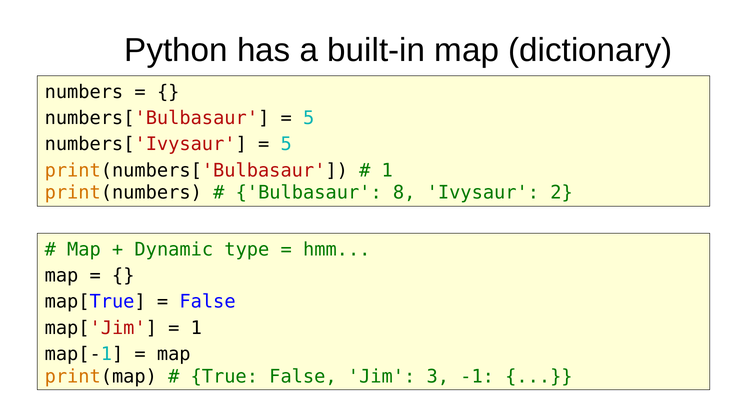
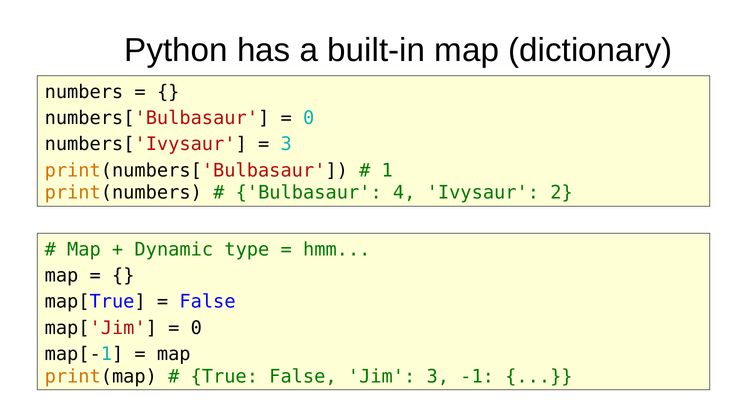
5: 5 -> 0 (309, 118)
5: 5 -> 3 (286, 144)
8: 8 -> 4 (404, 193)
1: 1 -> 0 (196, 328)
